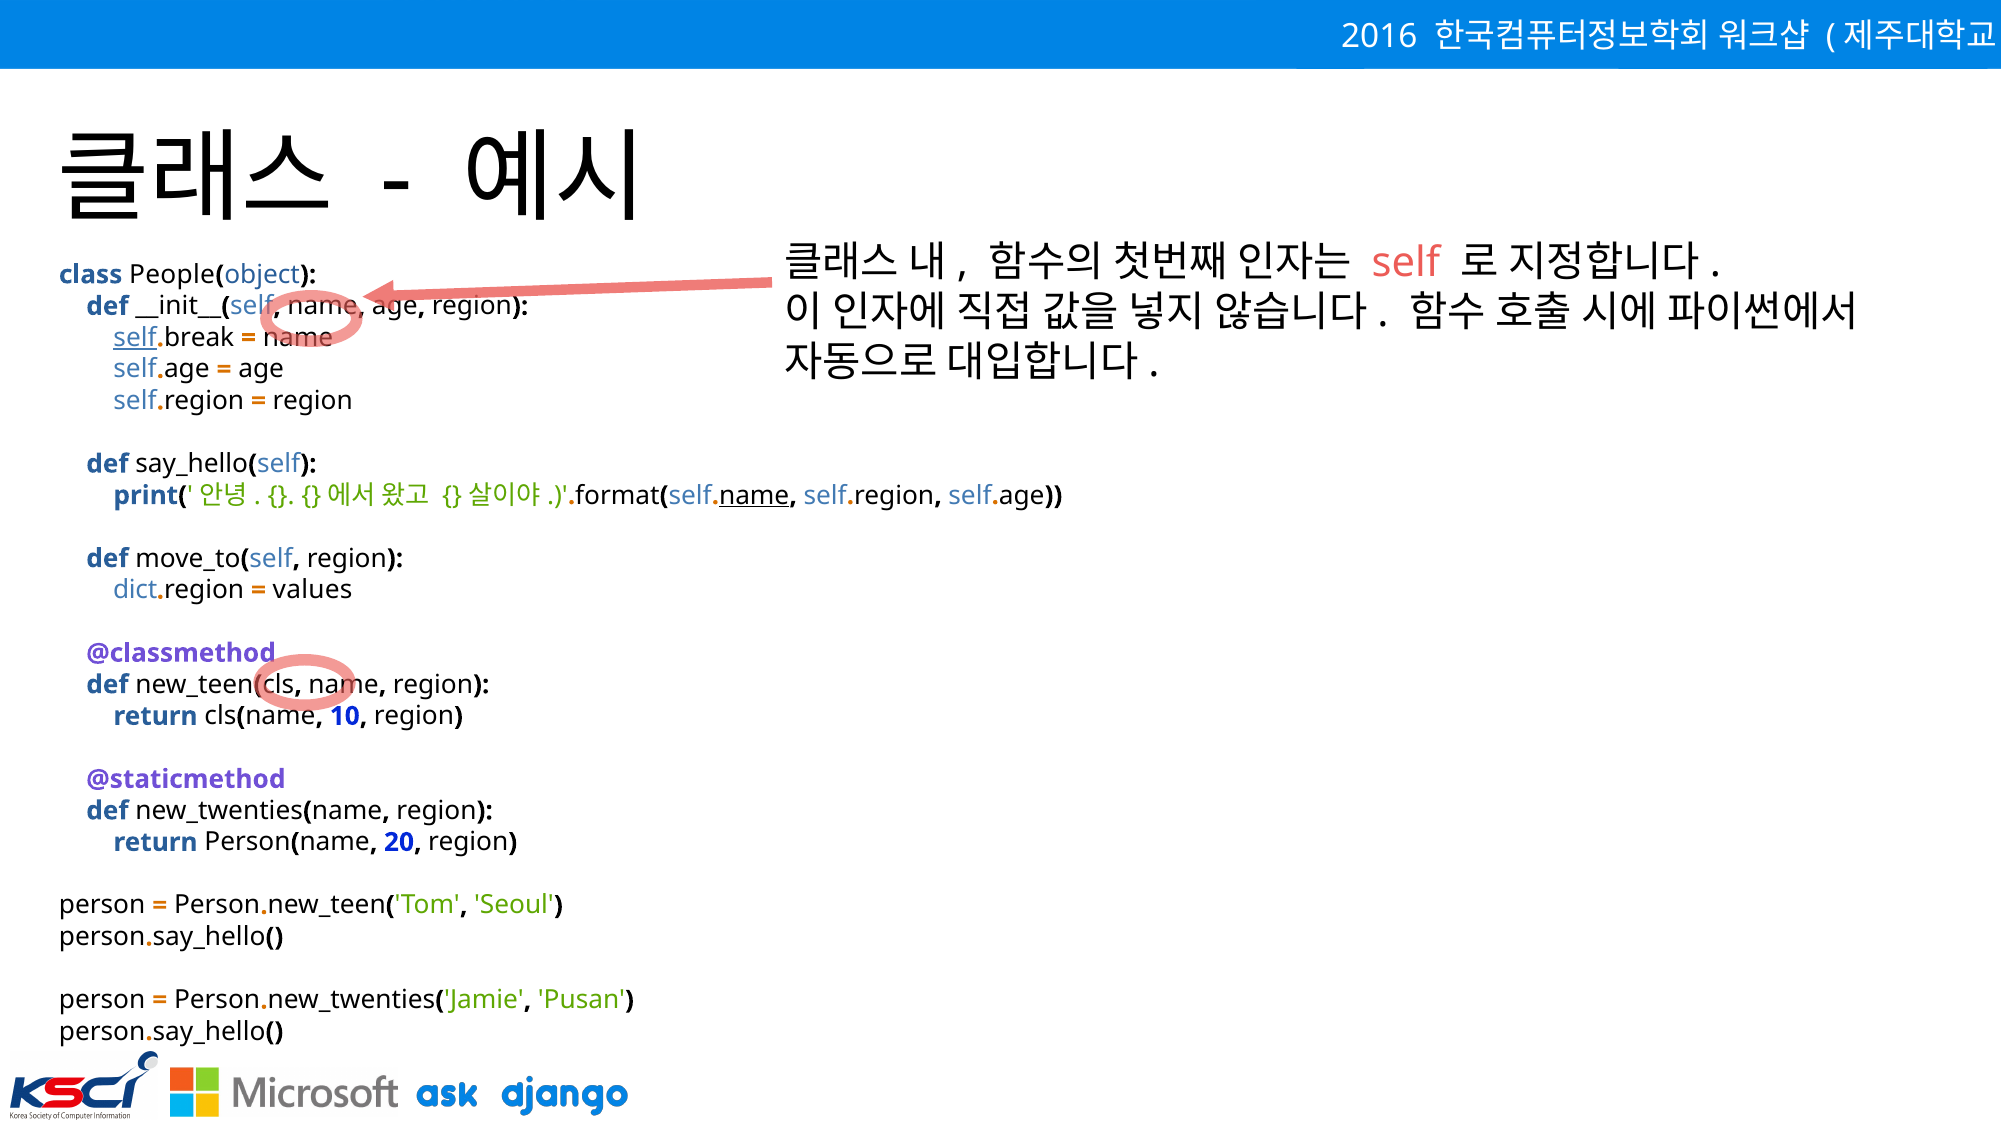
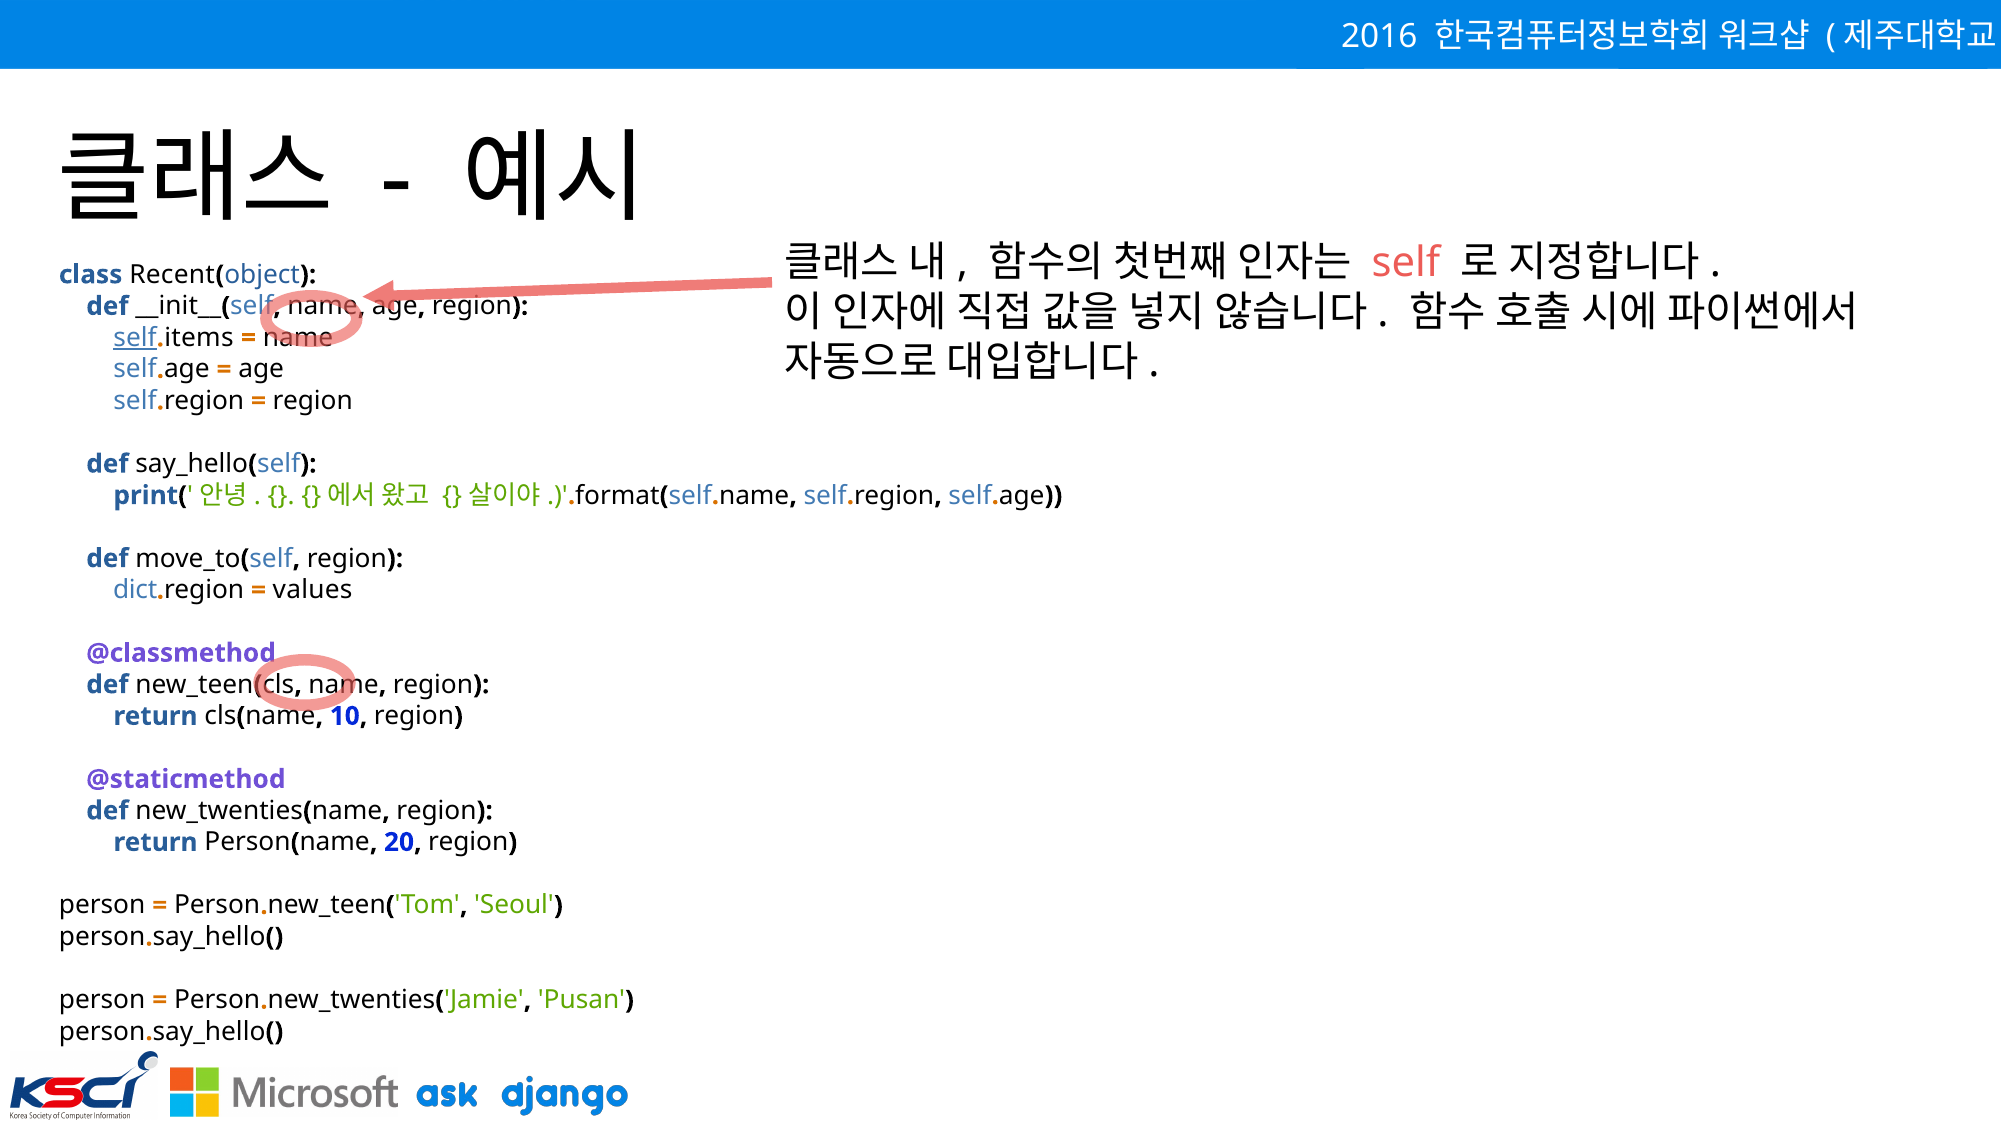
People: People -> Recent (172, 275)
break: break -> items (199, 338)
name underline: present -> none (754, 495)
